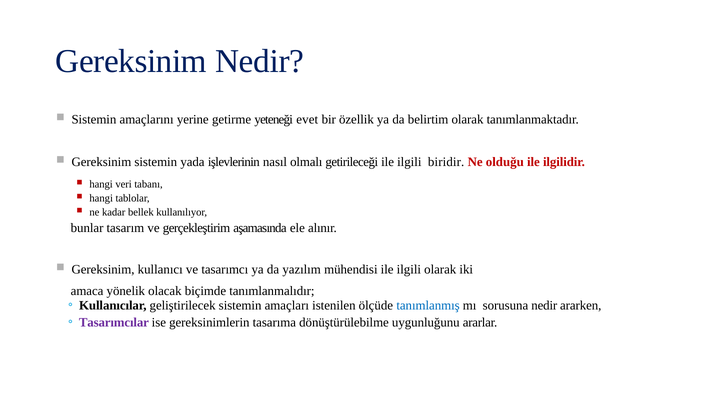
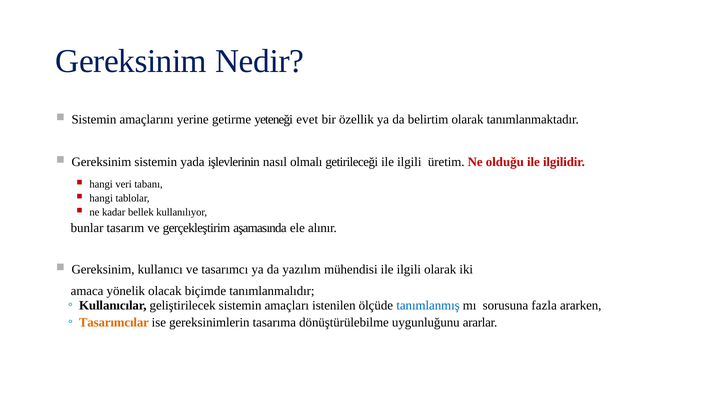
biridir: biridir -> üretim (446, 162)
sorusuna nedir: nedir -> fazla (544, 306)
Tasarımcılar colour: purple -> orange (114, 322)
